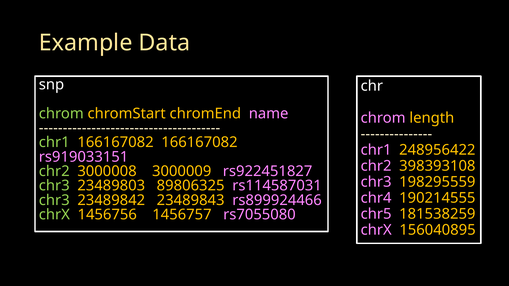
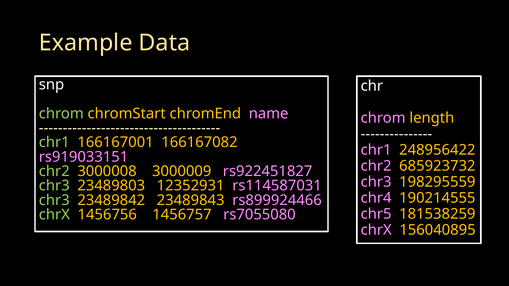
chr1 166167082: 166167082 -> 166167001 (116, 143)
398393108: 398393108 -> 685923732 (437, 166)
89806325: 89806325 -> 12352931 (191, 186)
